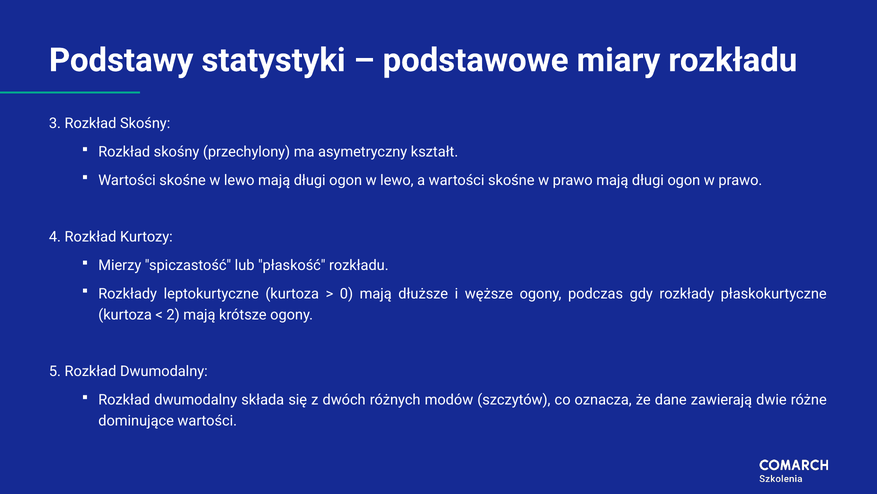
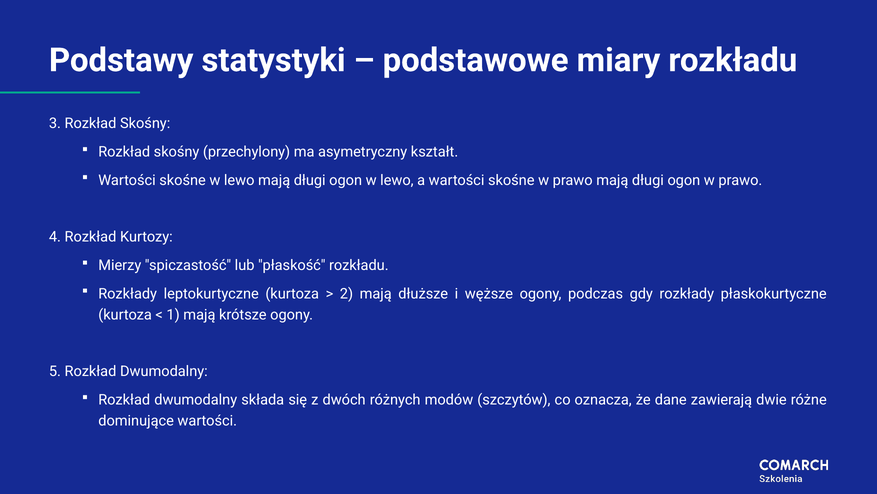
0: 0 -> 2 (346, 293)
2: 2 -> 1 (173, 314)
